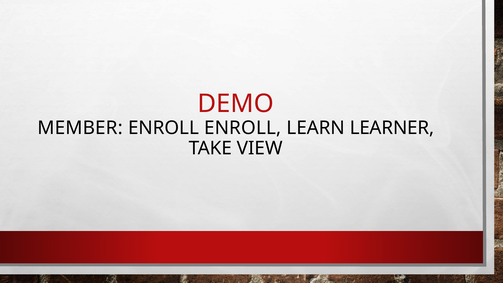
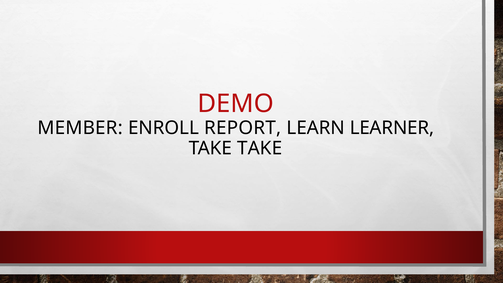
ENROLL ENROLL: ENROLL -> REPORT (243, 128)
TAKE VIEW: VIEW -> TAKE (260, 148)
